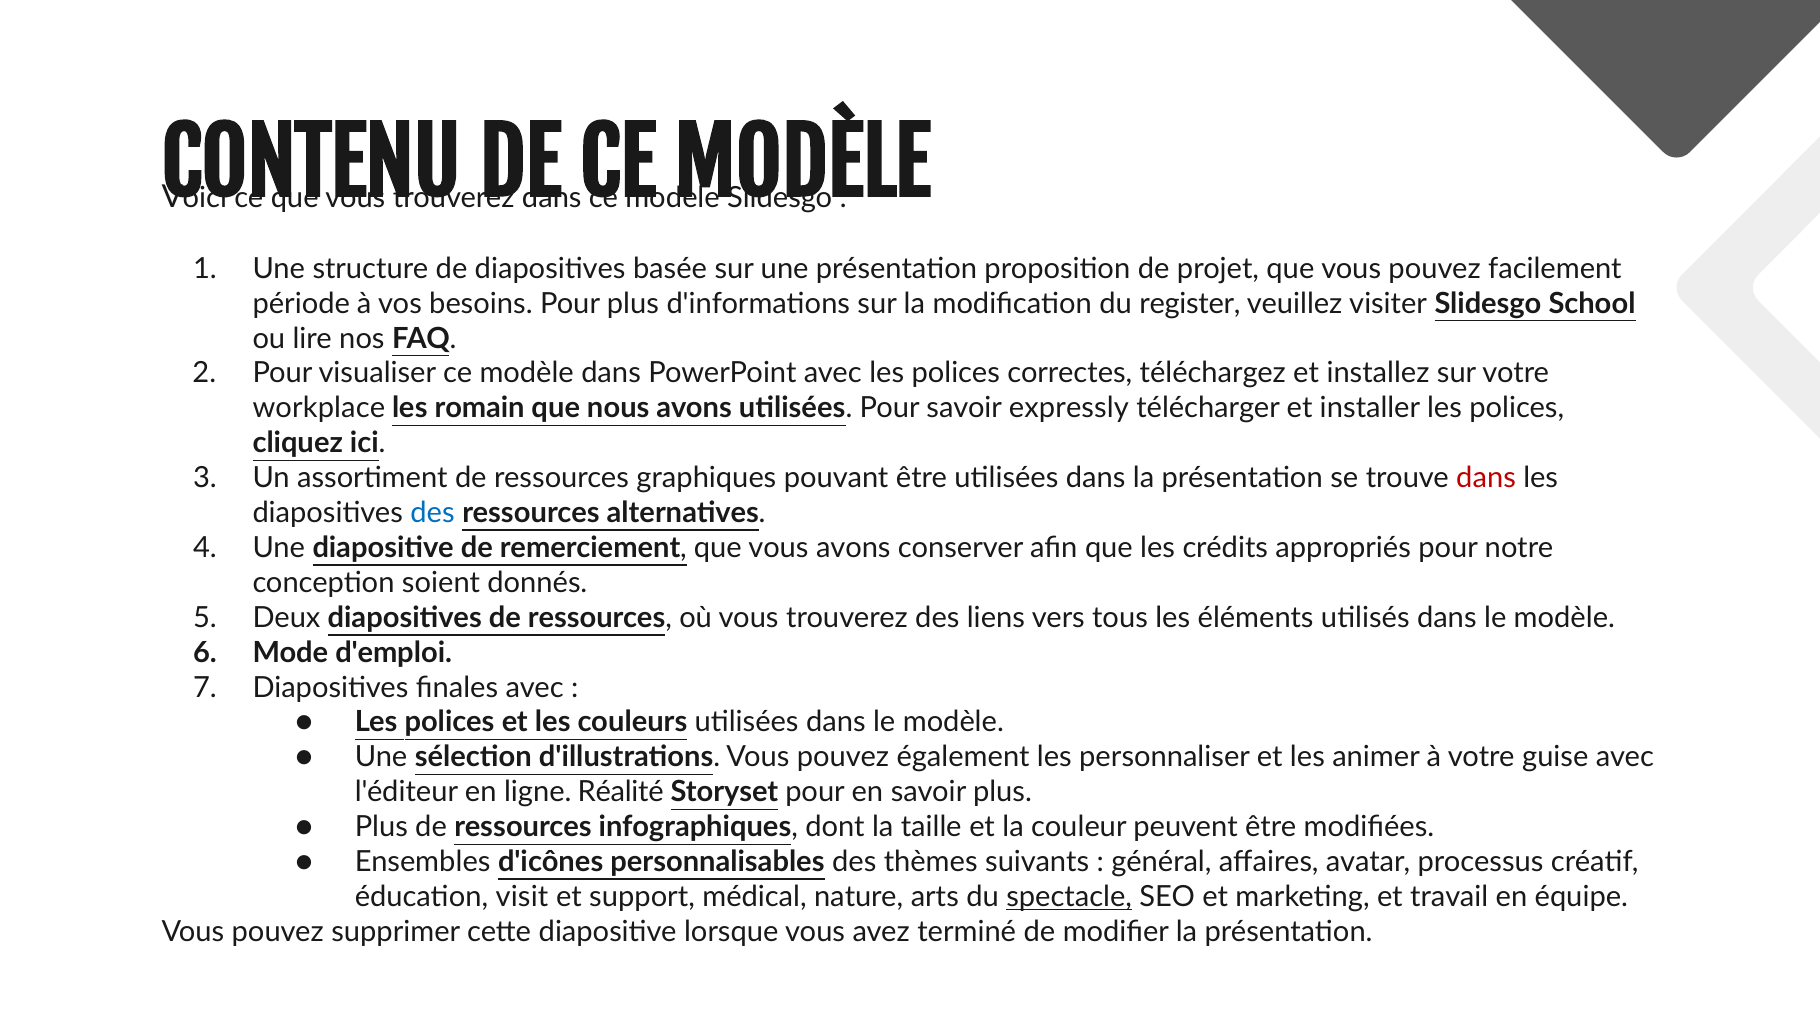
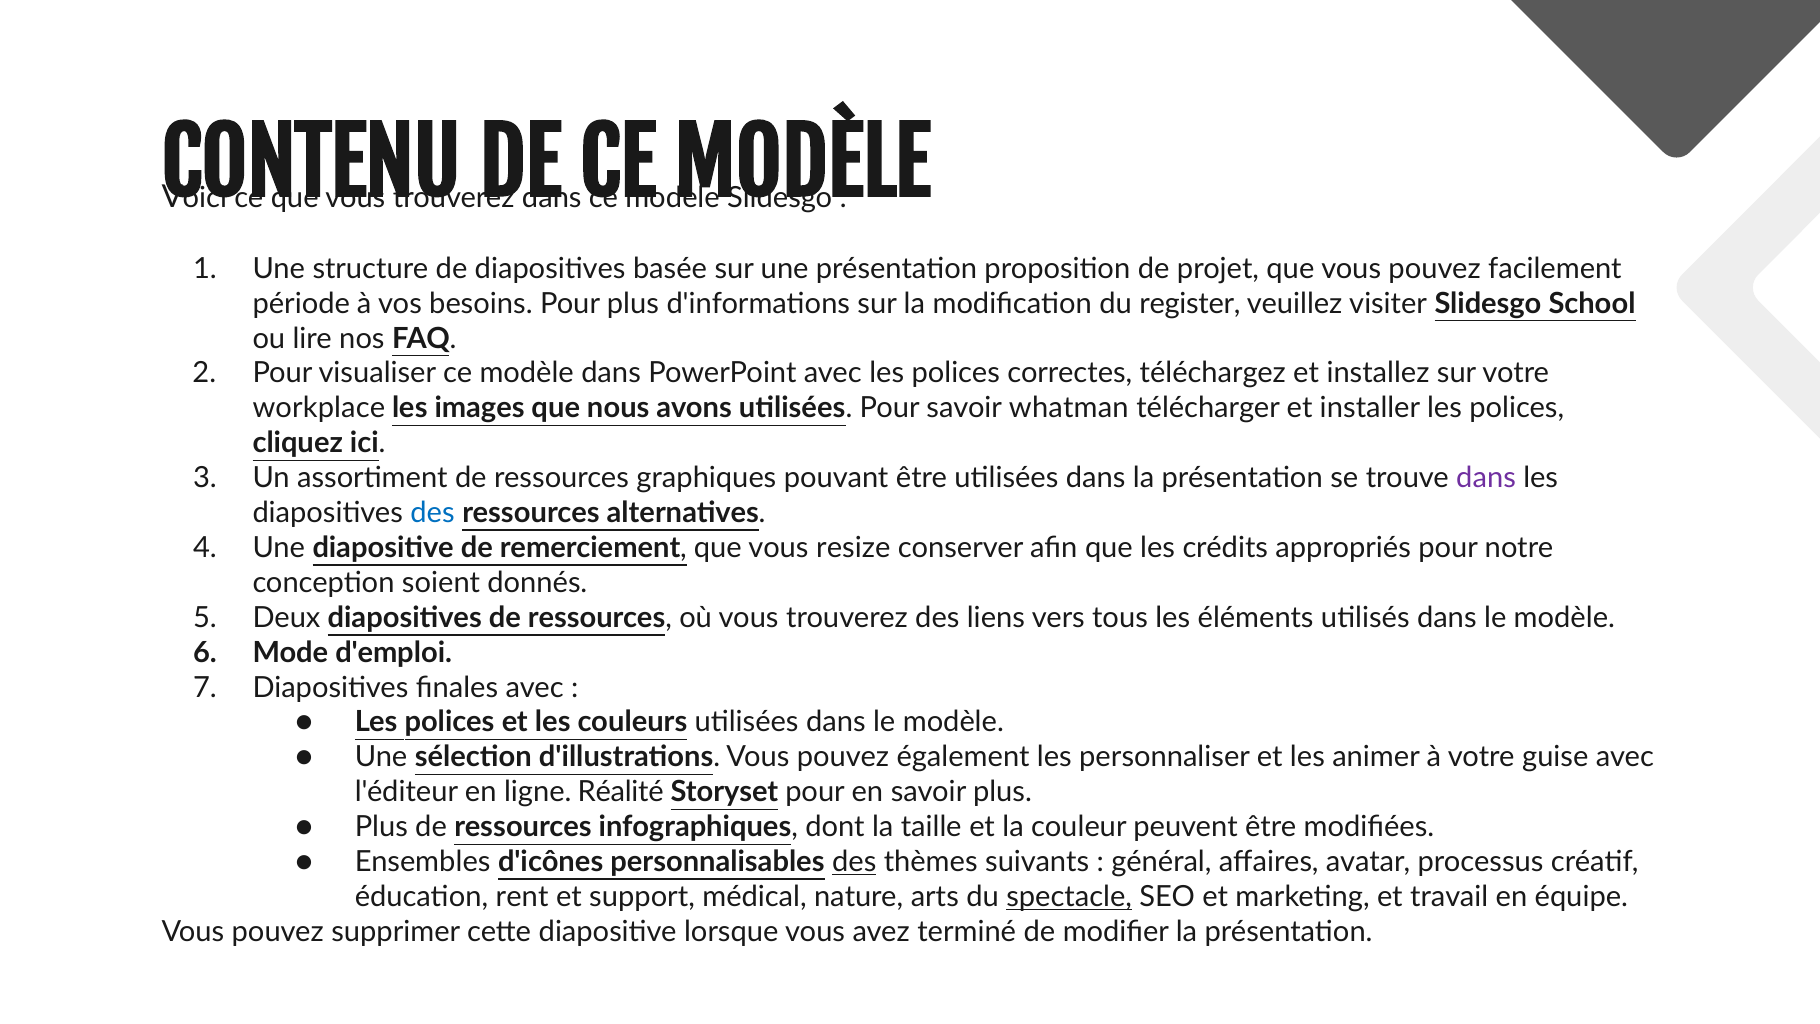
romain: romain -> images (480, 408)
expressly: expressly -> whatman (1069, 408)
dans colour: red -> purple (1486, 478)
vous avons: avons -> resize (853, 548)
des underline: none -> present (854, 862)
visit: visit -> rent (522, 897)
